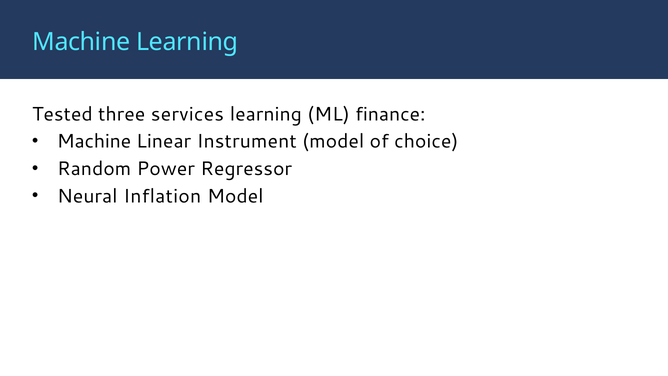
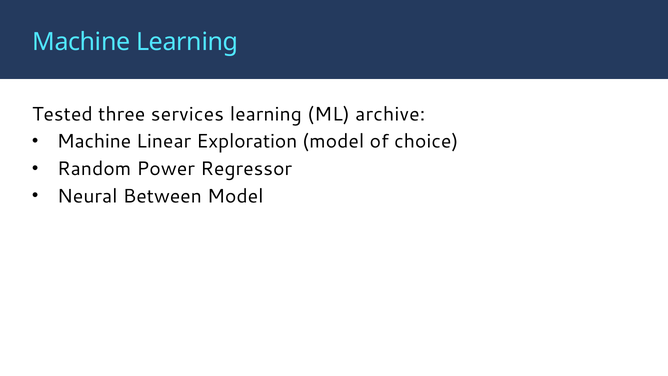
finance: finance -> archive (390, 114)
Instrument: Instrument -> Exploration (247, 141)
Inflation: Inflation -> Between (162, 196)
